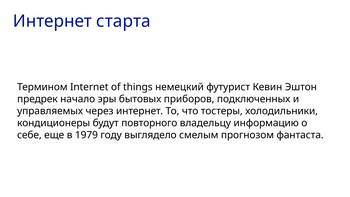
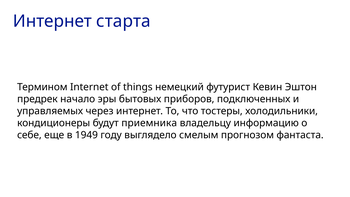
повторного: повторного -> приемника (149, 123)
1979: 1979 -> 1949 (86, 135)
